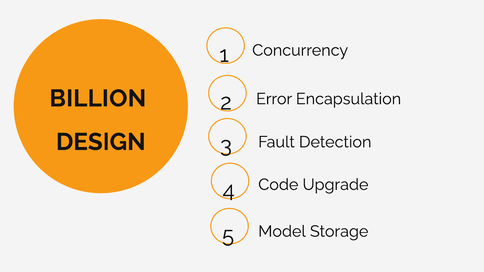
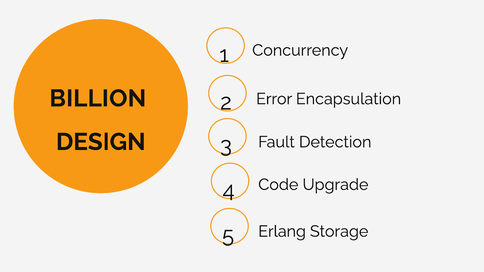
Model: Model -> Erlang (282, 232)
